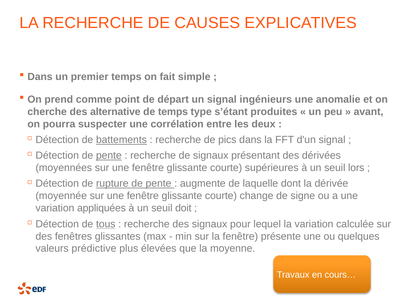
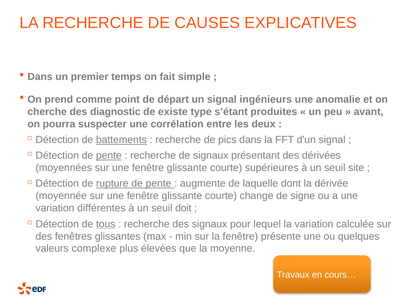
alternative: alternative -> diagnostic (115, 112)
de temps: temps -> existe (173, 112)
lors: lors -> site (356, 168)
appliquées: appliquées -> différentes (101, 208)
prédictive: prédictive -> complexe (94, 249)
